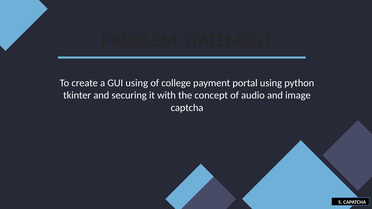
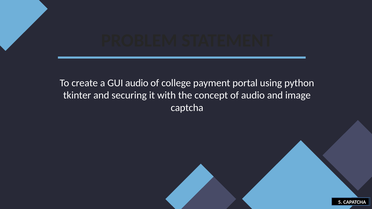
GUI using: using -> audio (137, 83)
